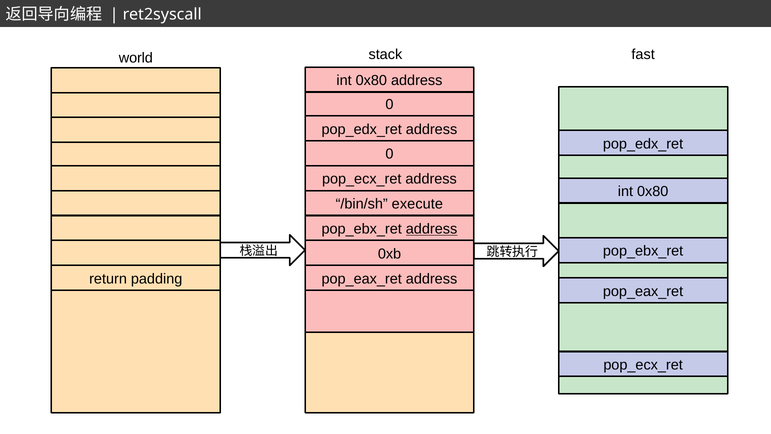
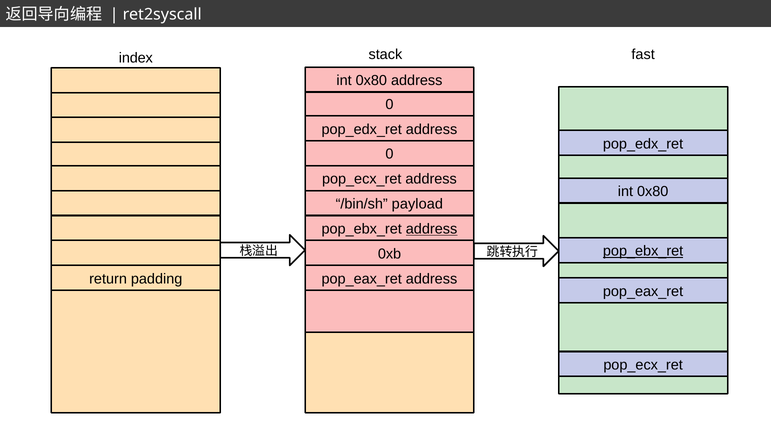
world: world -> index (136, 58)
execute: execute -> payload (417, 204)
pop_ebx_ret underline: none -> present (643, 251)
